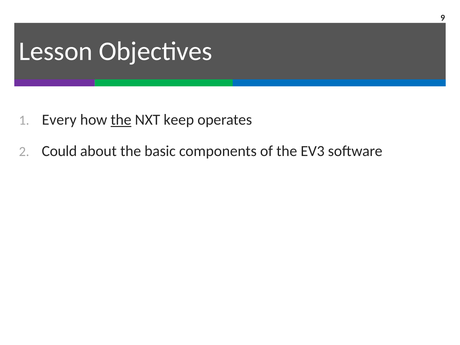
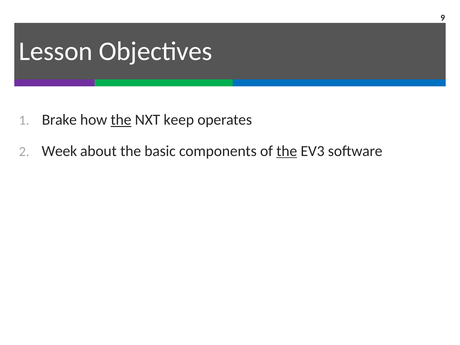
Every: Every -> Brake (59, 120)
Could: Could -> Week (59, 151)
the underline: none -> present (287, 151)
